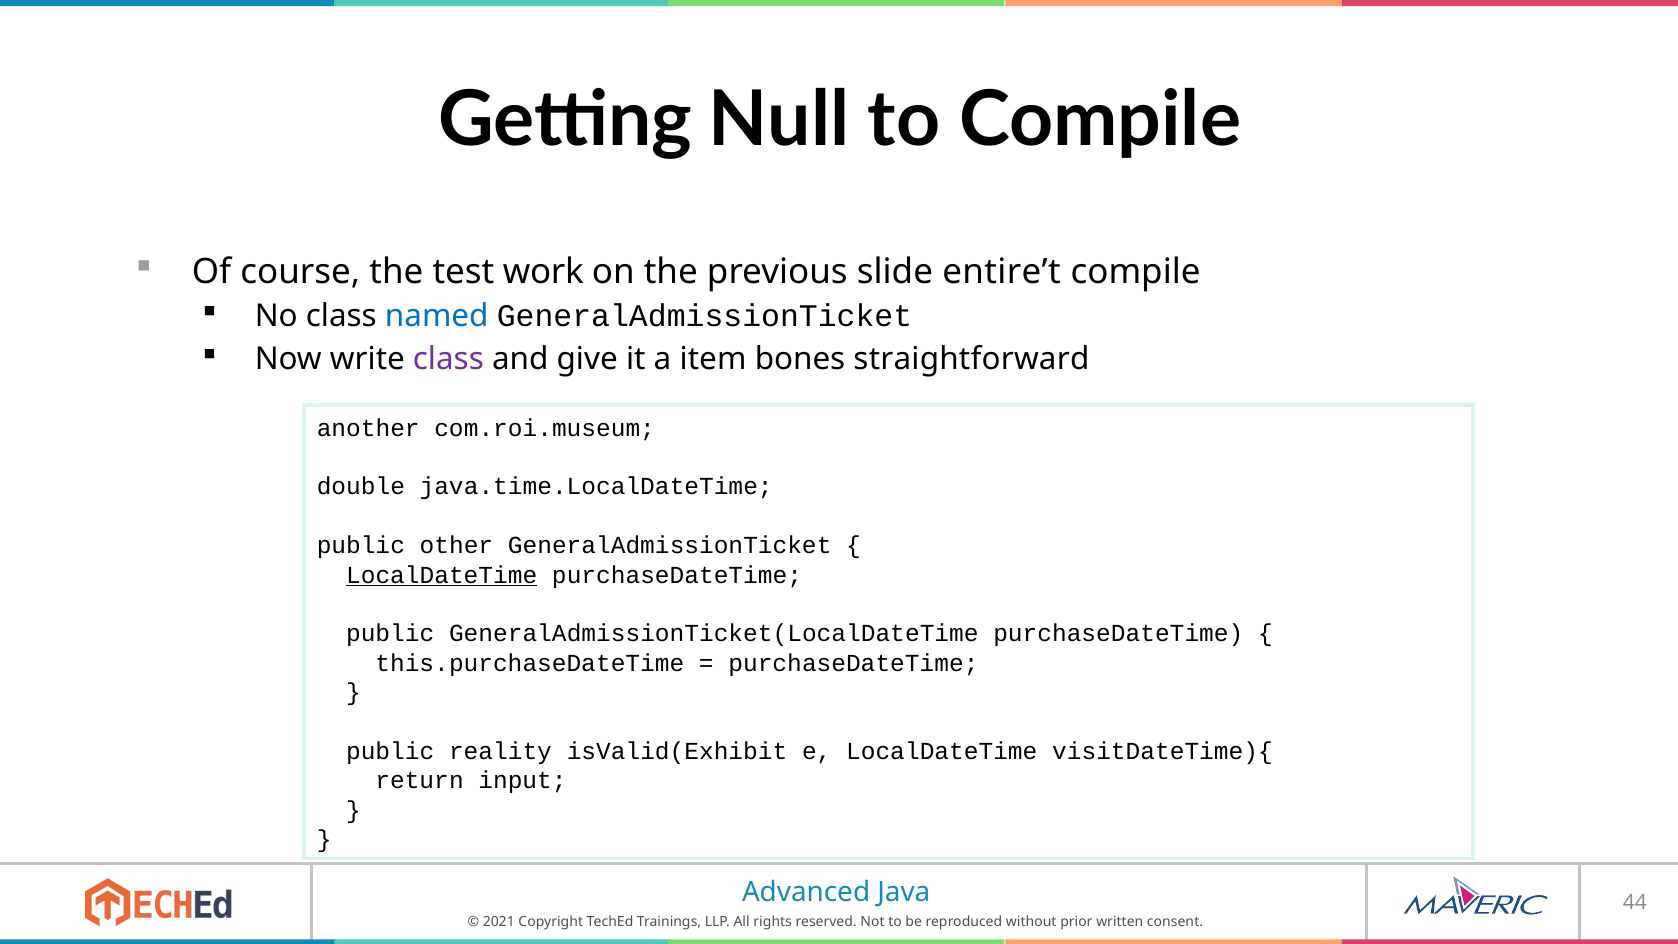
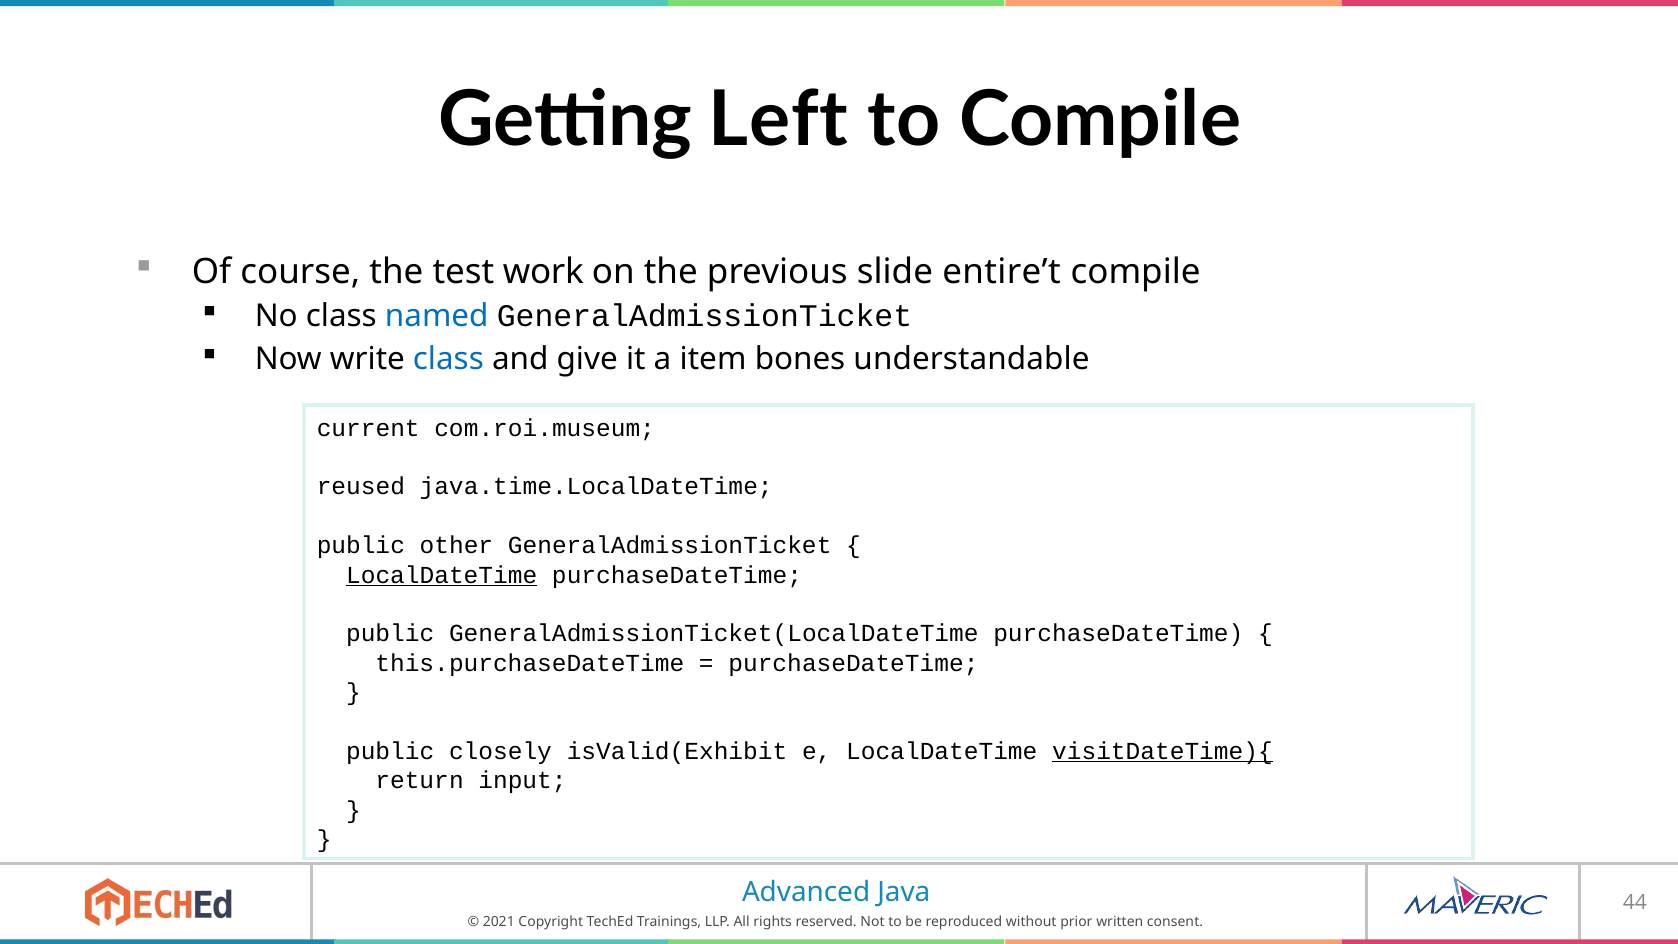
Null: Null -> Left (779, 120)
class colour: purple -> blue (448, 359)
straightforward: straightforward -> understandable (972, 359)
another: another -> current (368, 428)
double: double -> reused (361, 487)
reality: reality -> closely (500, 751)
visitDateTime){ underline: none -> present (1162, 751)
